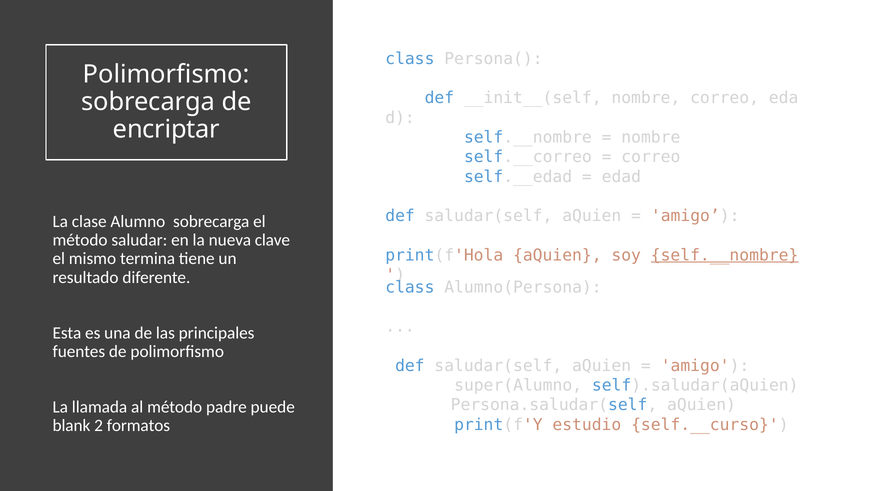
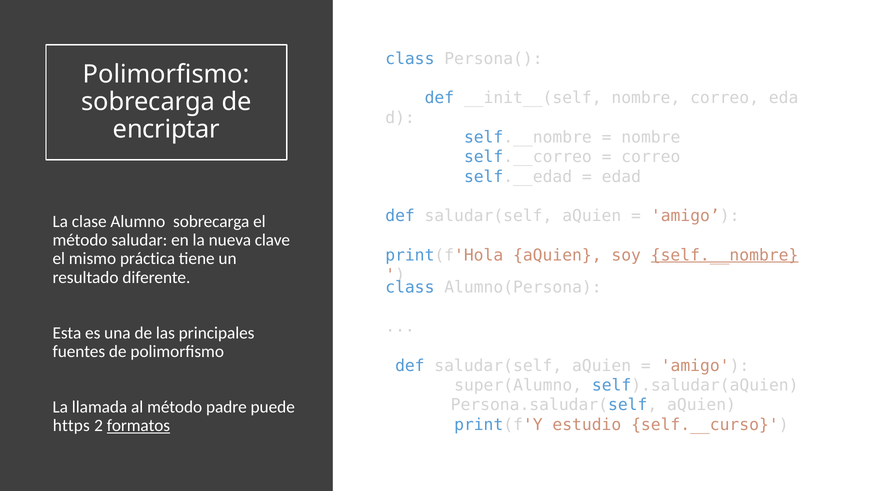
termina: termina -> práctica (148, 259)
blank: blank -> https (71, 425)
formatos underline: none -> present (138, 425)
